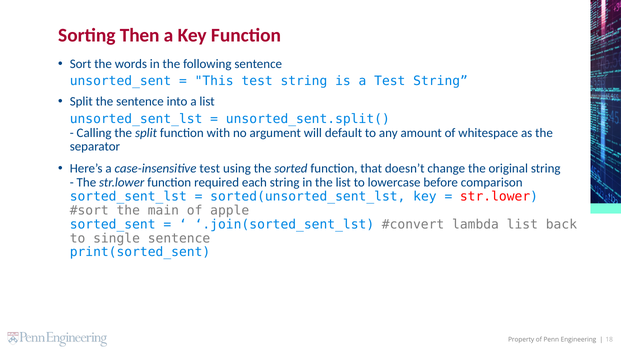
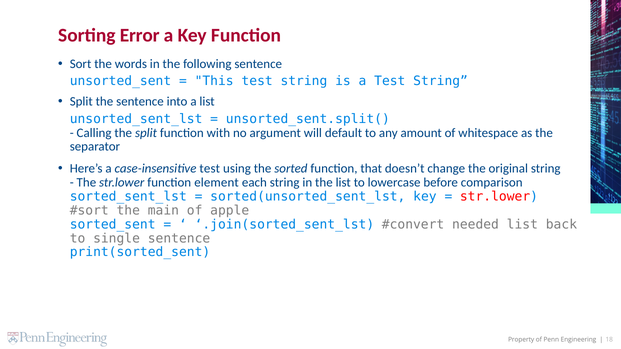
Then: Then -> Error (140, 36)
required: required -> element (217, 183)
lambda: lambda -> needed (476, 224)
